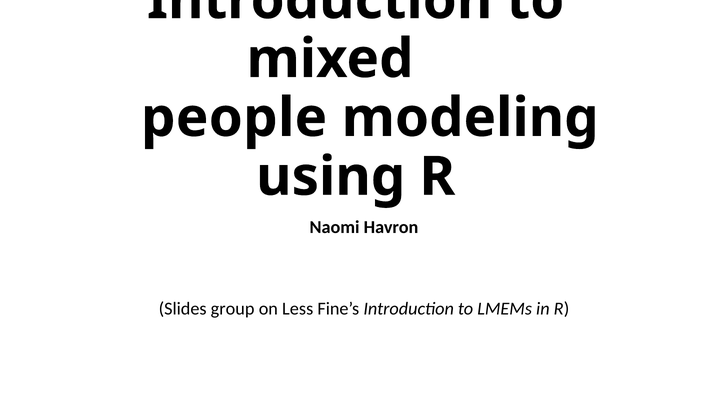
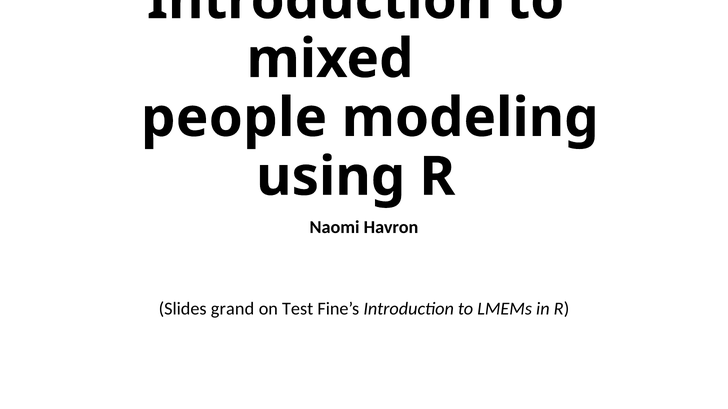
group: group -> grand (233, 309)
Less: Less -> Test (298, 309)
